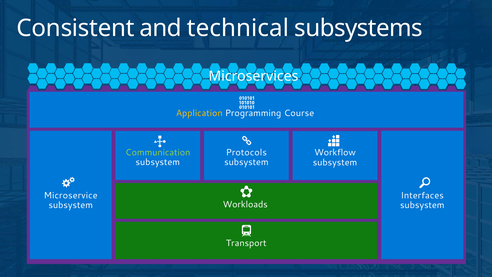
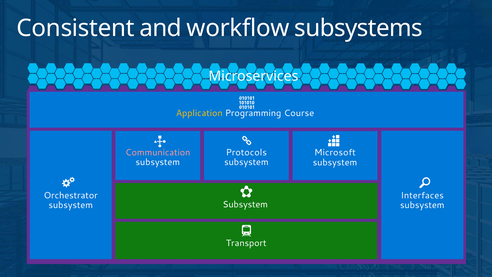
technical: technical -> workflow (238, 28)
Communication colour: light green -> pink (158, 152)
Workflow: Workflow -> Microsoft (335, 152)
Microservice: Microservice -> Orchestrator (71, 195)
Workloads: Workloads -> Subsystem (245, 204)
